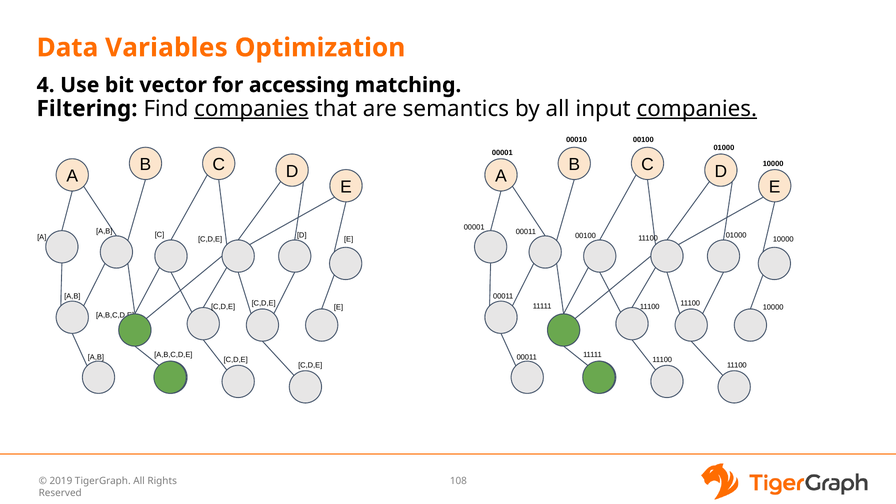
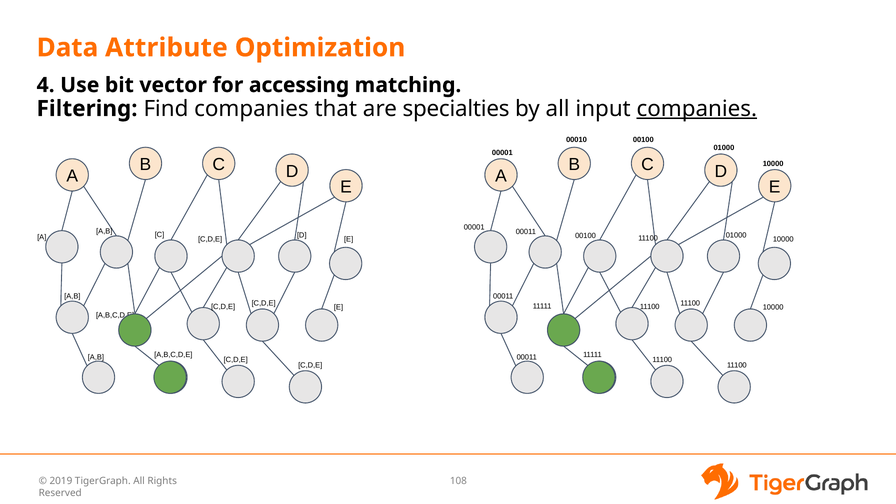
Variables: Variables -> Attribute (166, 48)
companies underline: present -> none (251, 109)
semantics: semantics -> specialties (456, 109)
